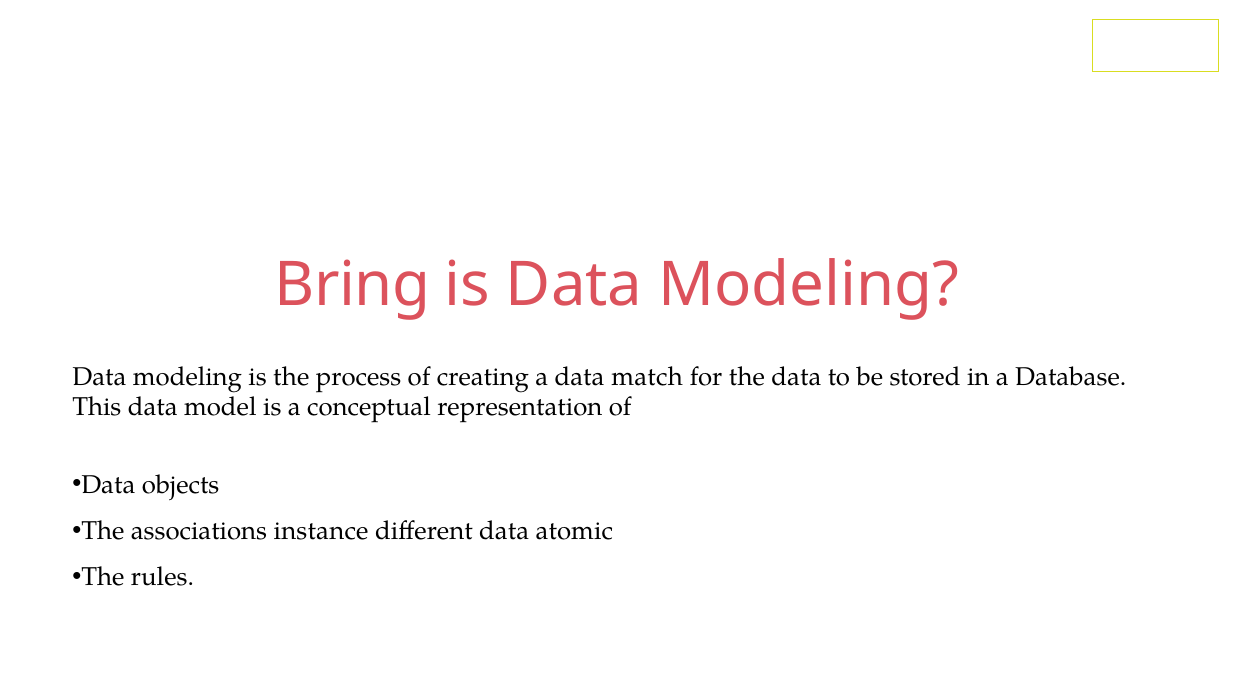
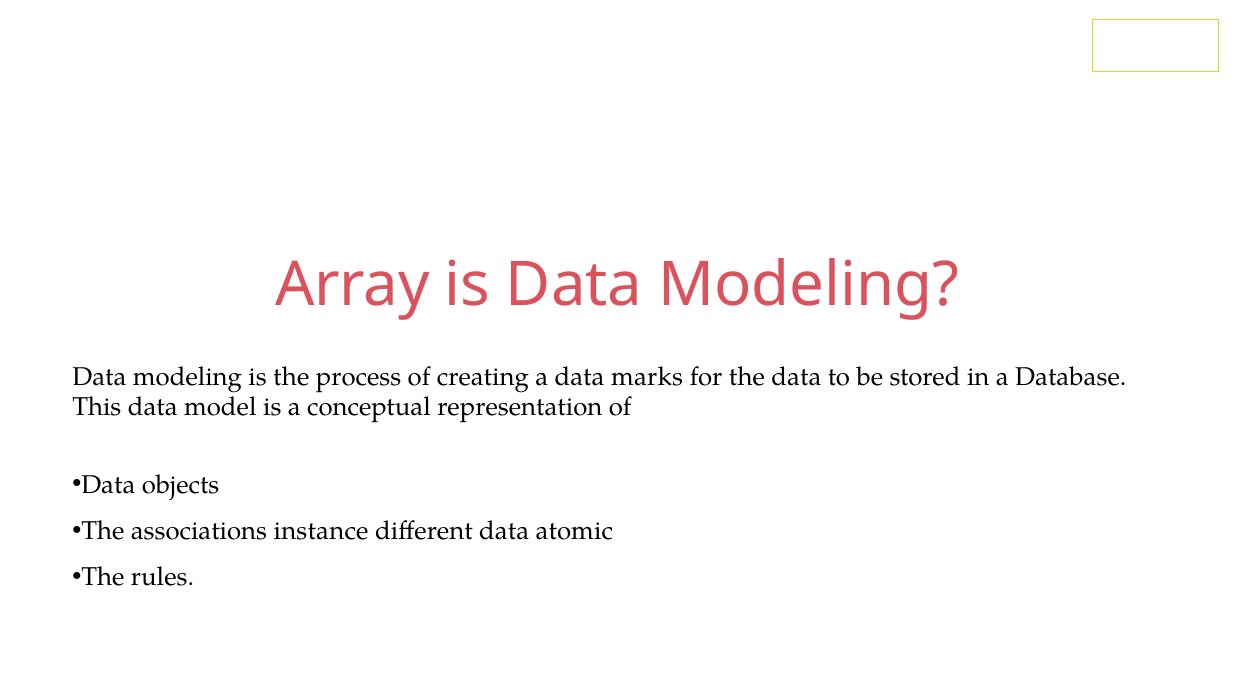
Bring: Bring -> Array (352, 285)
match: match -> marks (647, 377)
